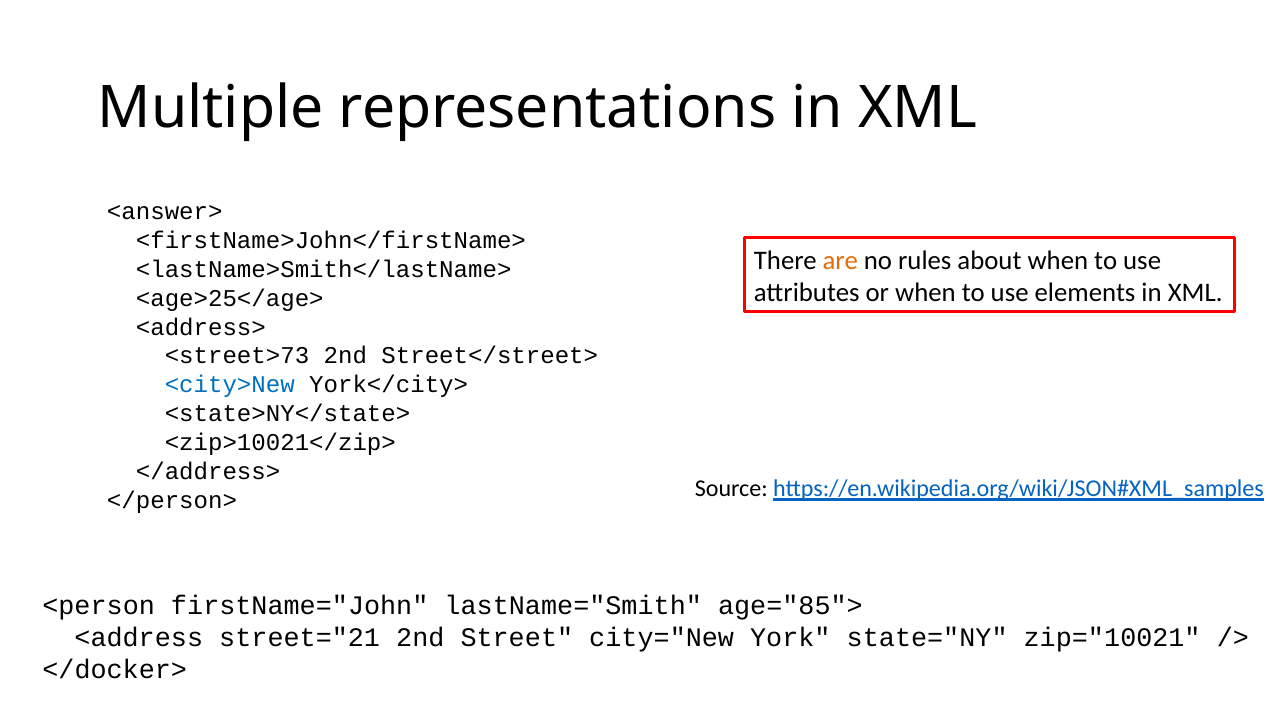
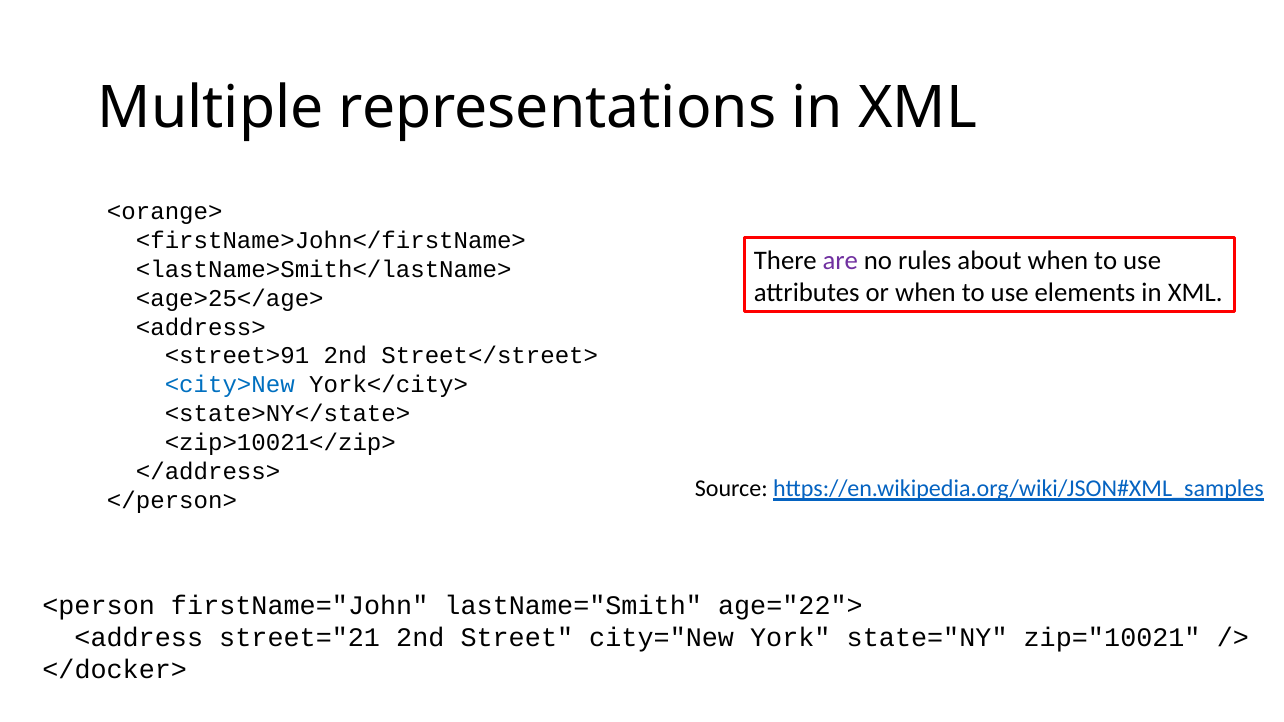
<answer>: <answer> -> <orange> (165, 212)
are colour: orange -> purple (840, 261)
<street>73: <street>73 -> <street>91 (237, 356)
age="85">: age="85"> -> age="22"> (790, 606)
